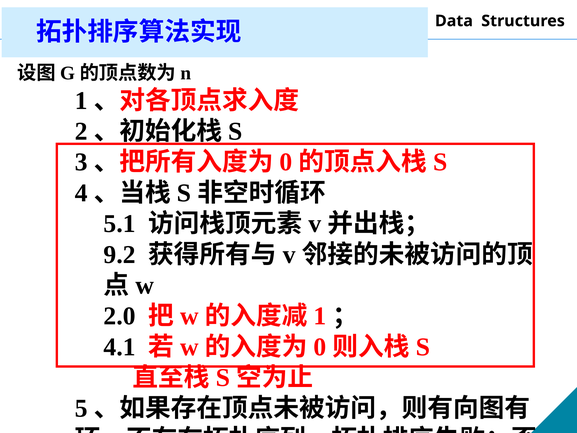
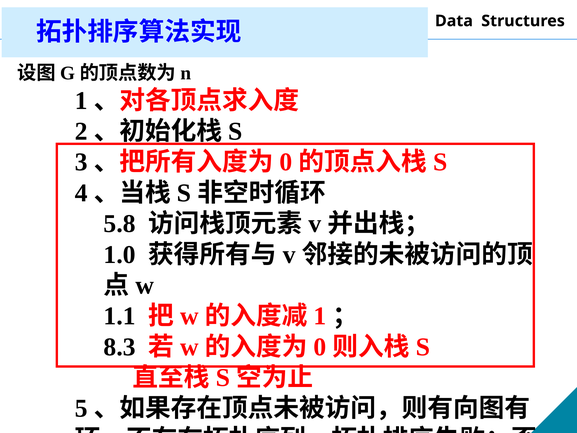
5.1: 5.1 -> 5.8 (120, 224)
9.2: 9.2 -> 1.0 (120, 254)
2.0: 2.0 -> 1.1 (120, 316)
4.1: 4.1 -> 8.3 (120, 347)
